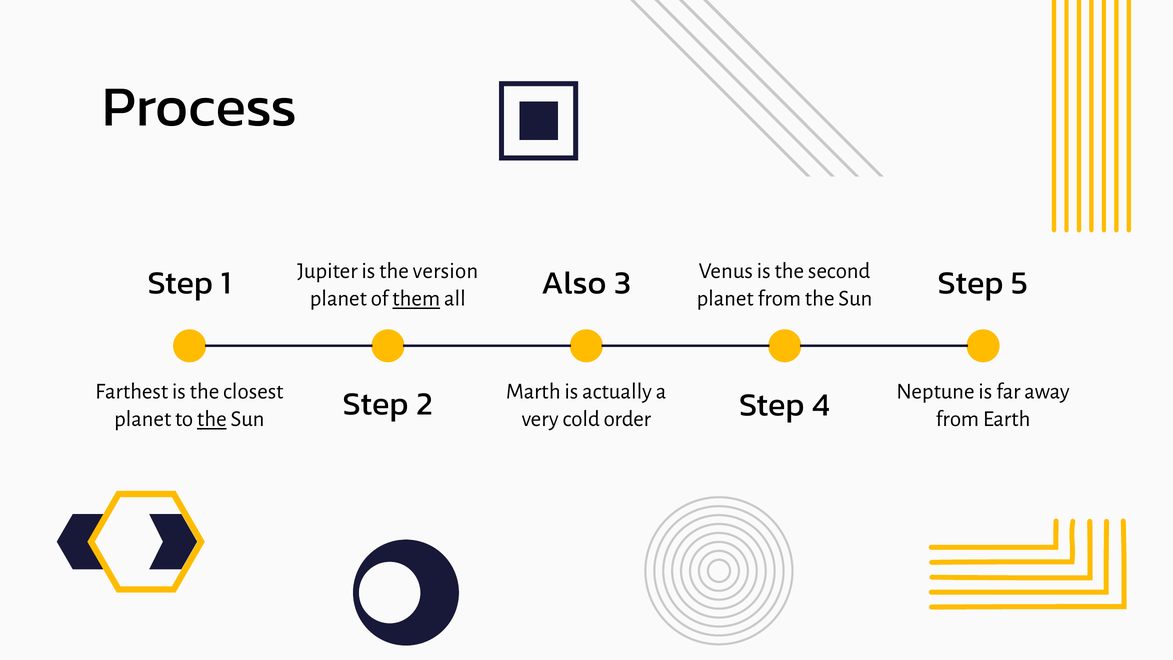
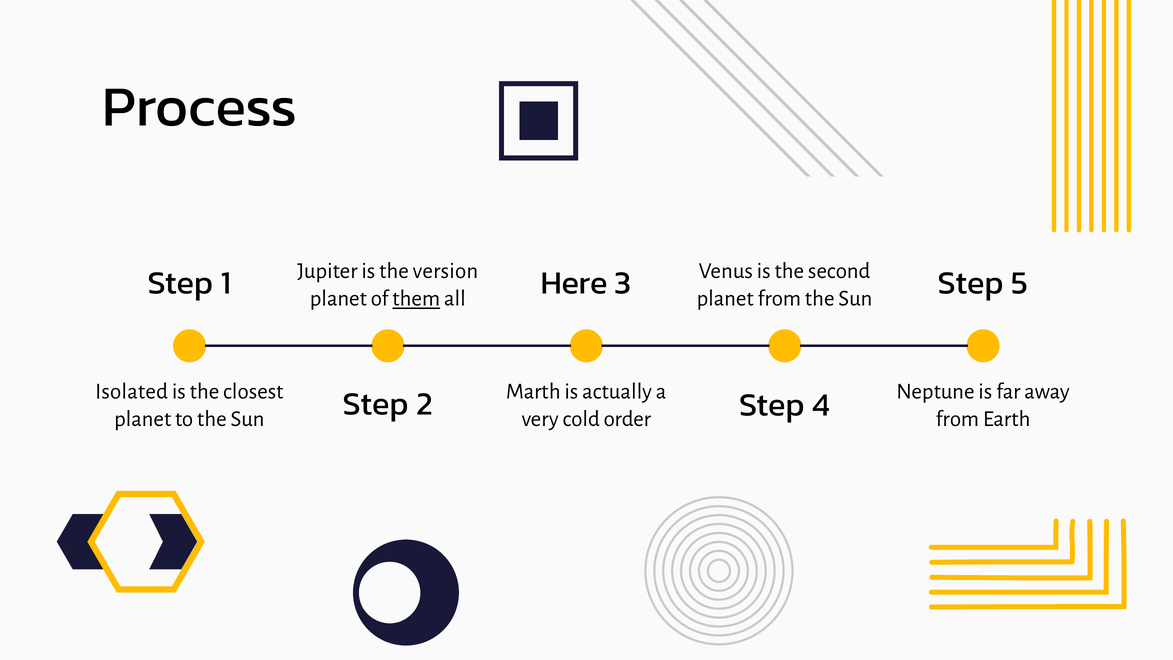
Also: Also -> Here (574, 283)
Farthest: Farthest -> Isolated (132, 391)
the underline: present -> none (212, 419)
